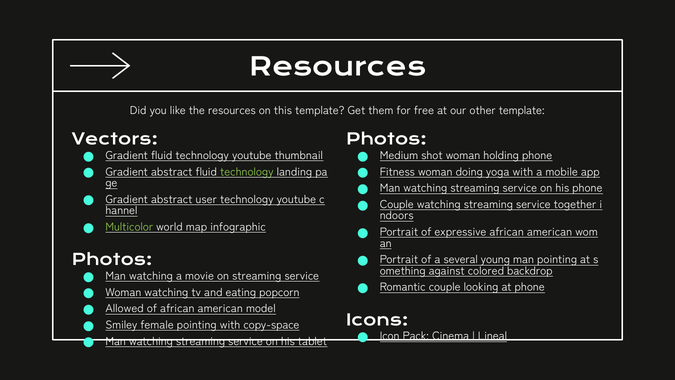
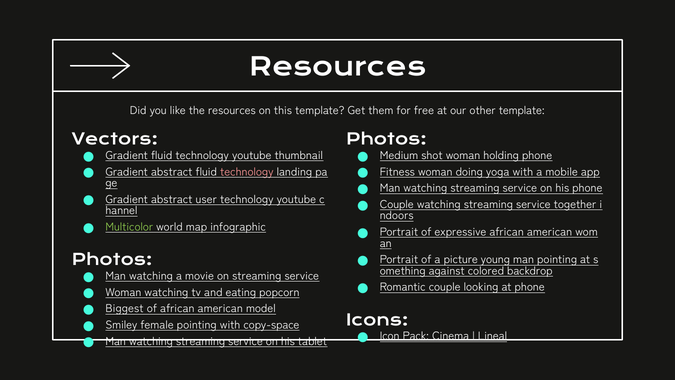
technology colour: light green -> pink (247, 172)
several: several -> picture (461, 259)
Allowed: Allowed -> Biggest (125, 308)
